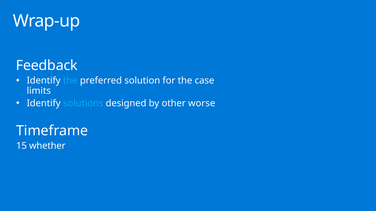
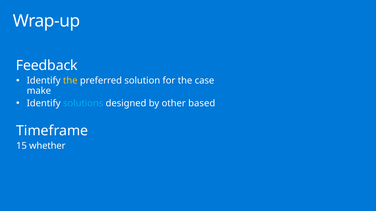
the colour: light blue -> yellow (70, 81)
limits: limits -> make (39, 91)
worse: worse -> based (202, 103)
